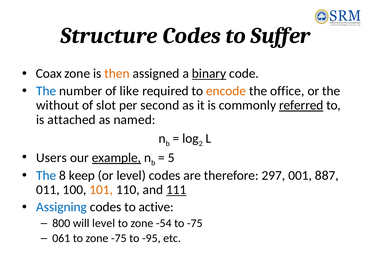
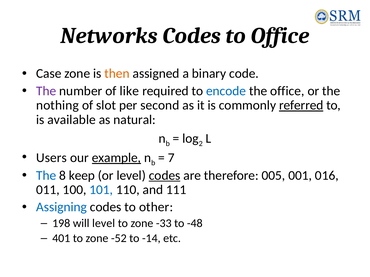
Structure: Structure -> Networks (109, 36)
to Suffer: Suffer -> Office (280, 36)
Coax: Coax -> Case (49, 74)
binary underline: present -> none (209, 74)
The colour: blue -> purple (46, 91)
encode colour: orange -> blue (226, 91)
without: without -> nothing (58, 105)
attached: attached -> available (72, 120)
named: named -> natural (135, 120)
5: 5 -> 7 (171, 158)
codes underline: none -> present (165, 176)
297: 297 -> 005 (273, 176)
887: 887 -> 016 (327, 176)
101 colour: orange -> blue (101, 190)
111 underline: present -> none (176, 190)
active: active -> other (156, 207)
800: 800 -> 198 (61, 224)
-54: -54 -> -33 (164, 224)
to -75: -75 -> -48 (195, 224)
061: 061 -> 401 (61, 239)
zone -75: -75 -> -52 (119, 239)
-95: -95 -> -14 (151, 239)
